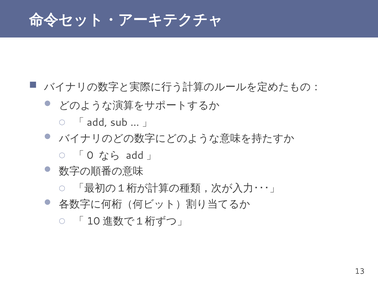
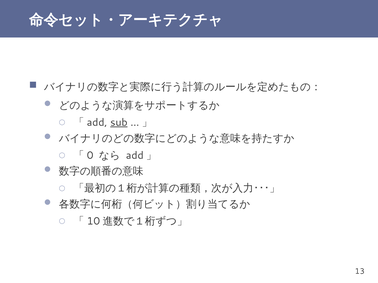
sub underline: none -> present (119, 123)
